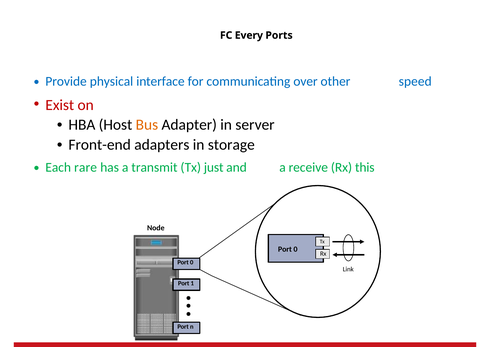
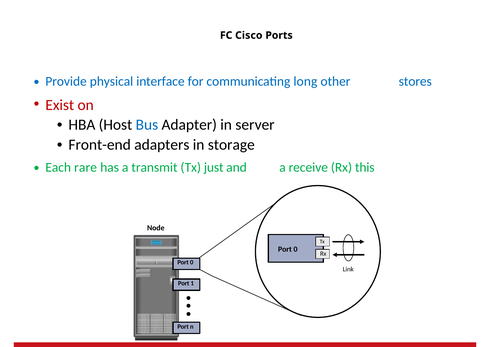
Every: Every -> Cisco (249, 35)
over: over -> long (305, 81)
speed: speed -> stores (415, 81)
Bus colour: orange -> blue (147, 125)
